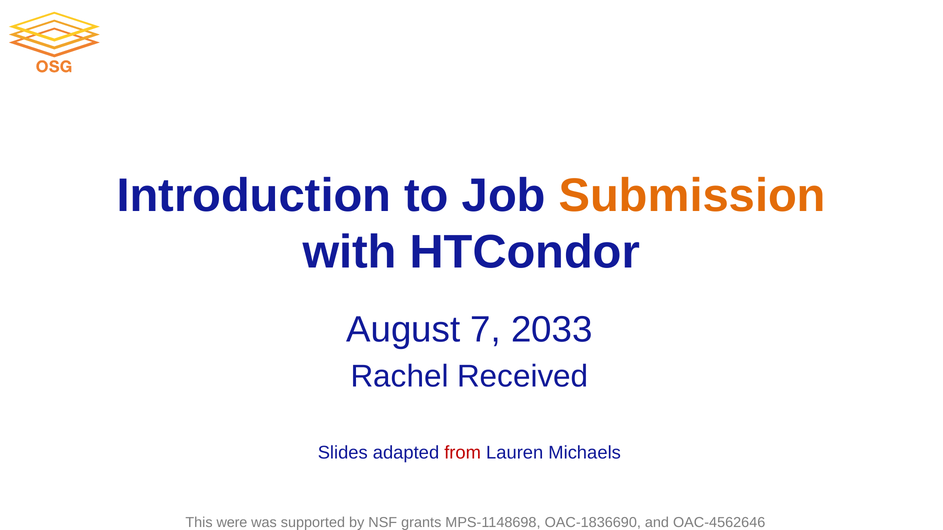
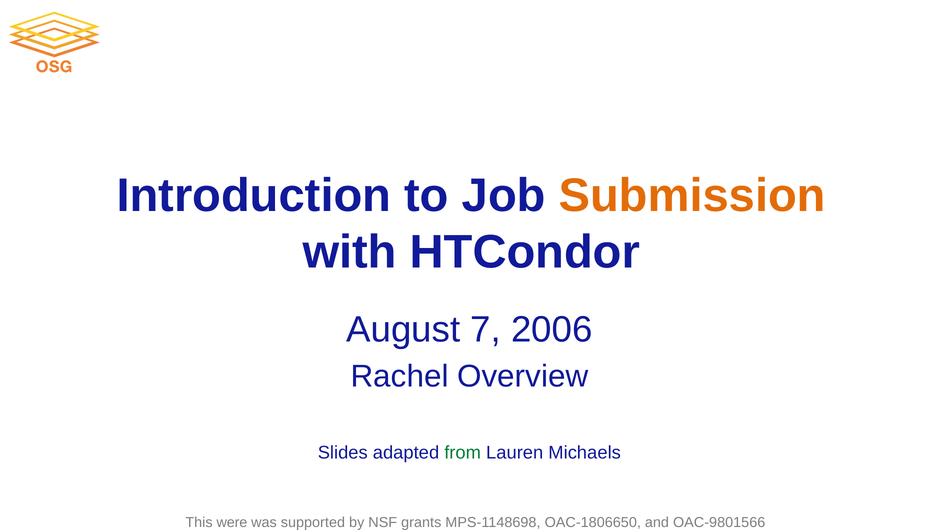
2033: 2033 -> 2006 (552, 330)
Received: Received -> Overview (523, 377)
from colour: red -> green (463, 453)
OAC-1836690: OAC-1836690 -> OAC-1806650 (593, 523)
OAC-4562646: OAC-4562646 -> OAC-9801566 (719, 523)
